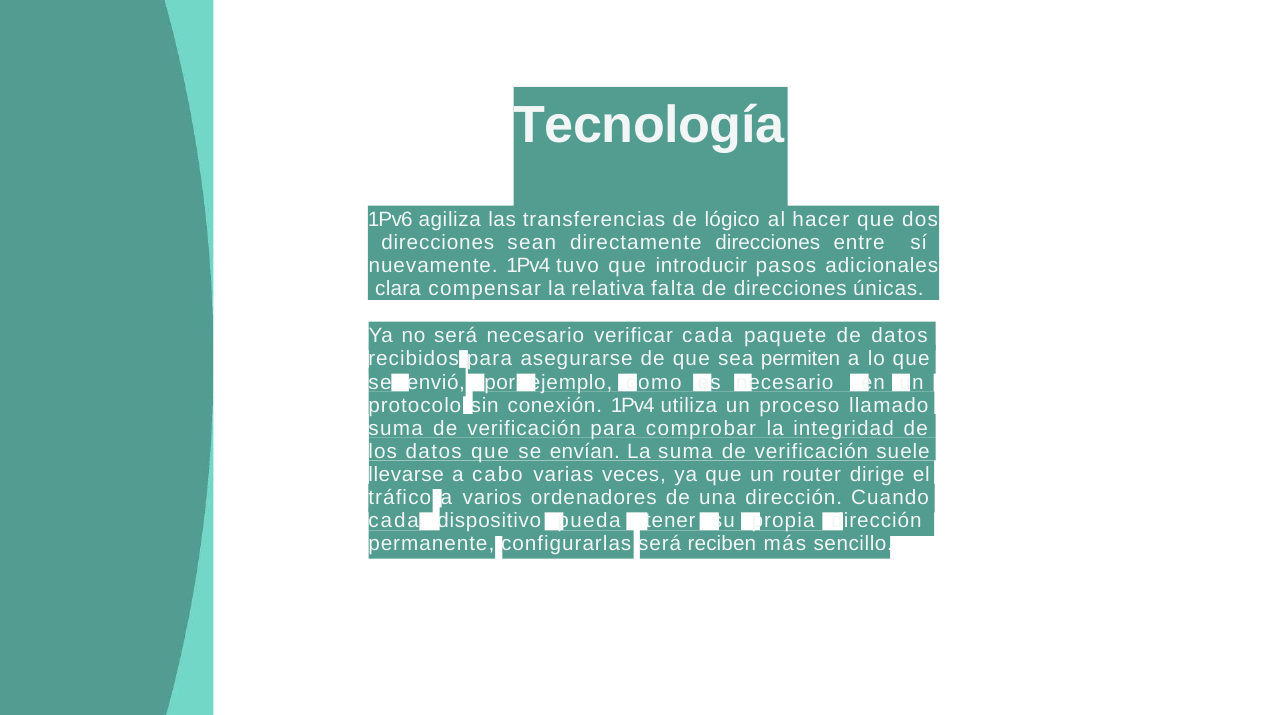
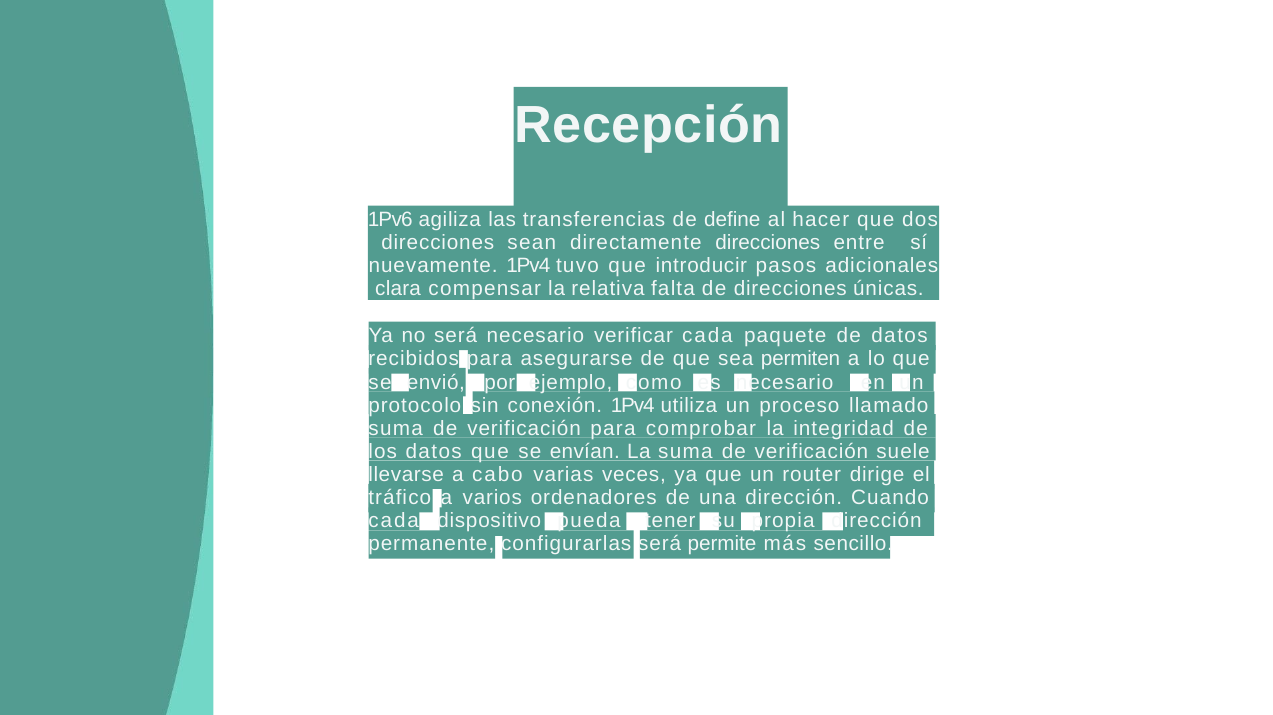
Tecnología: Tecnología -> Recepción (648, 125)
lógico: lógico -> define (732, 220)
reciben: reciben -> permite (722, 544)
